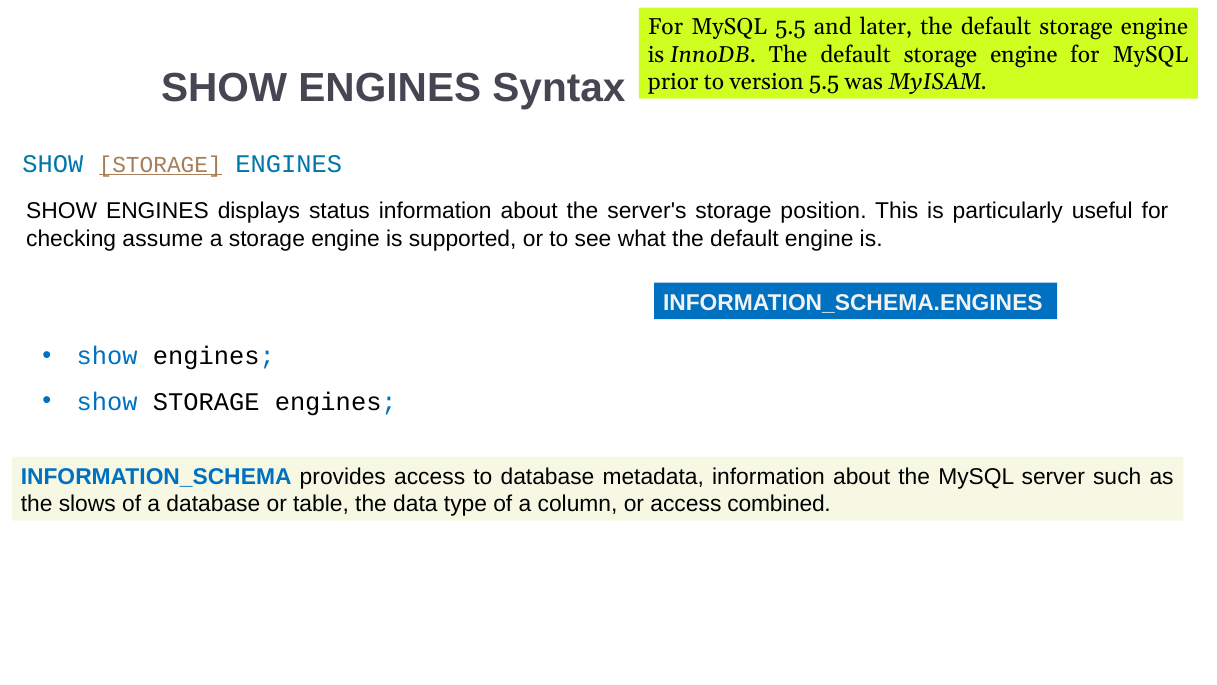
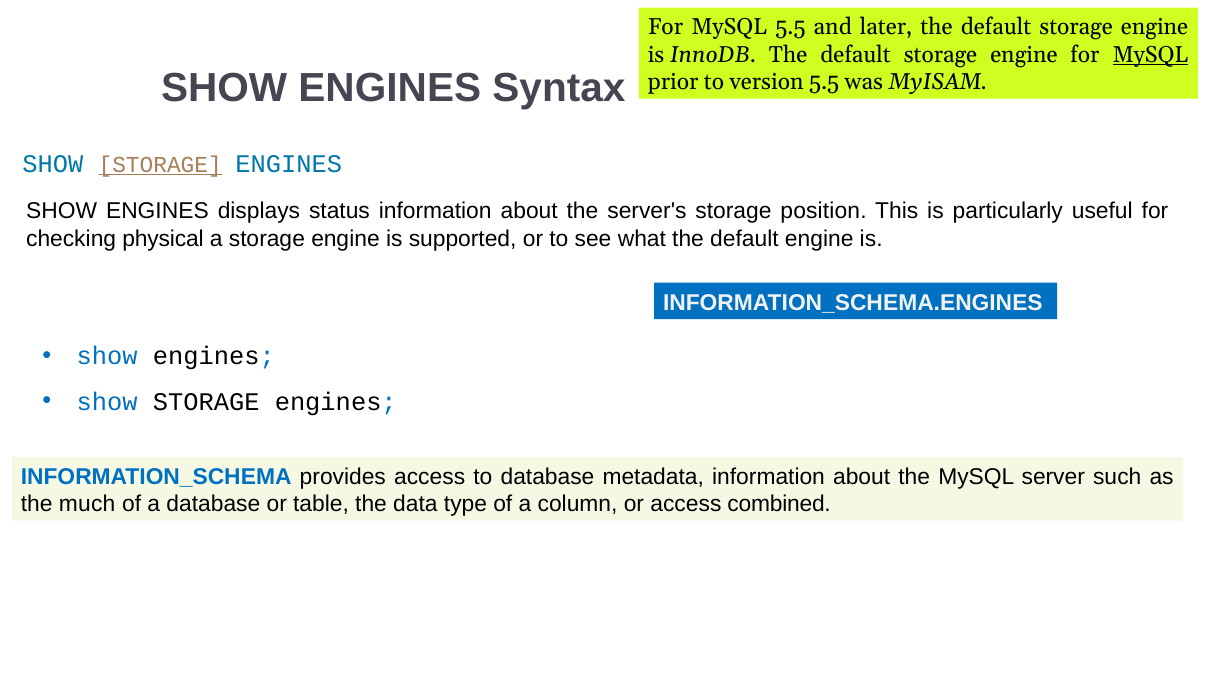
MySQL underline: none -> present (1150, 55)
assume: assume -> physical (163, 239)
slows: slows -> much (87, 504)
